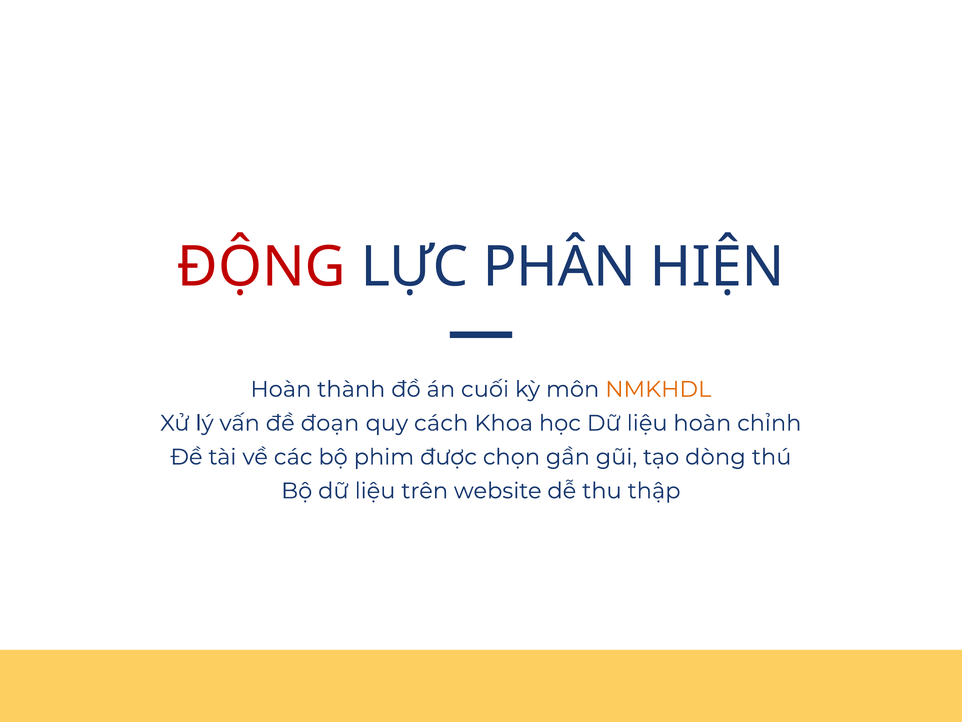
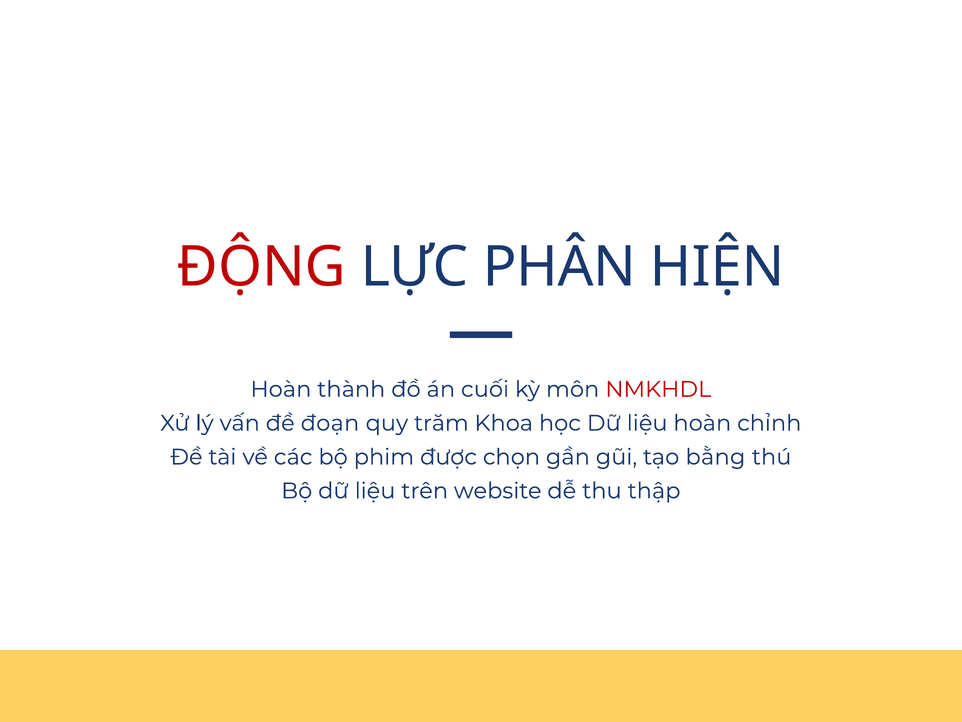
NMKHDL colour: orange -> red (658, 389)
cách: cách -> trăm (441, 423)
dòng: dòng -> bằng (715, 457)
